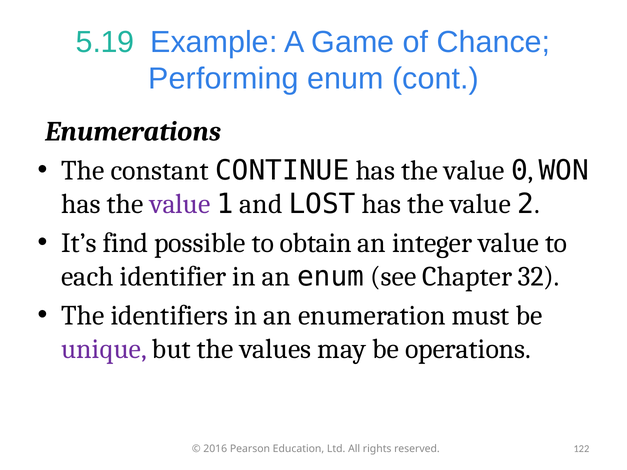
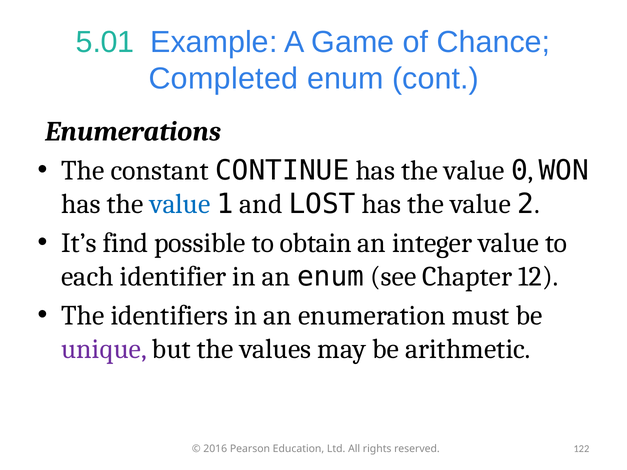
5.19: 5.19 -> 5.01 (105, 42)
Performing: Performing -> Completed (223, 79)
value colour: purple -> blue (180, 204)
32: 32 -> 12 (538, 277)
operations: operations -> arithmetic (468, 349)
